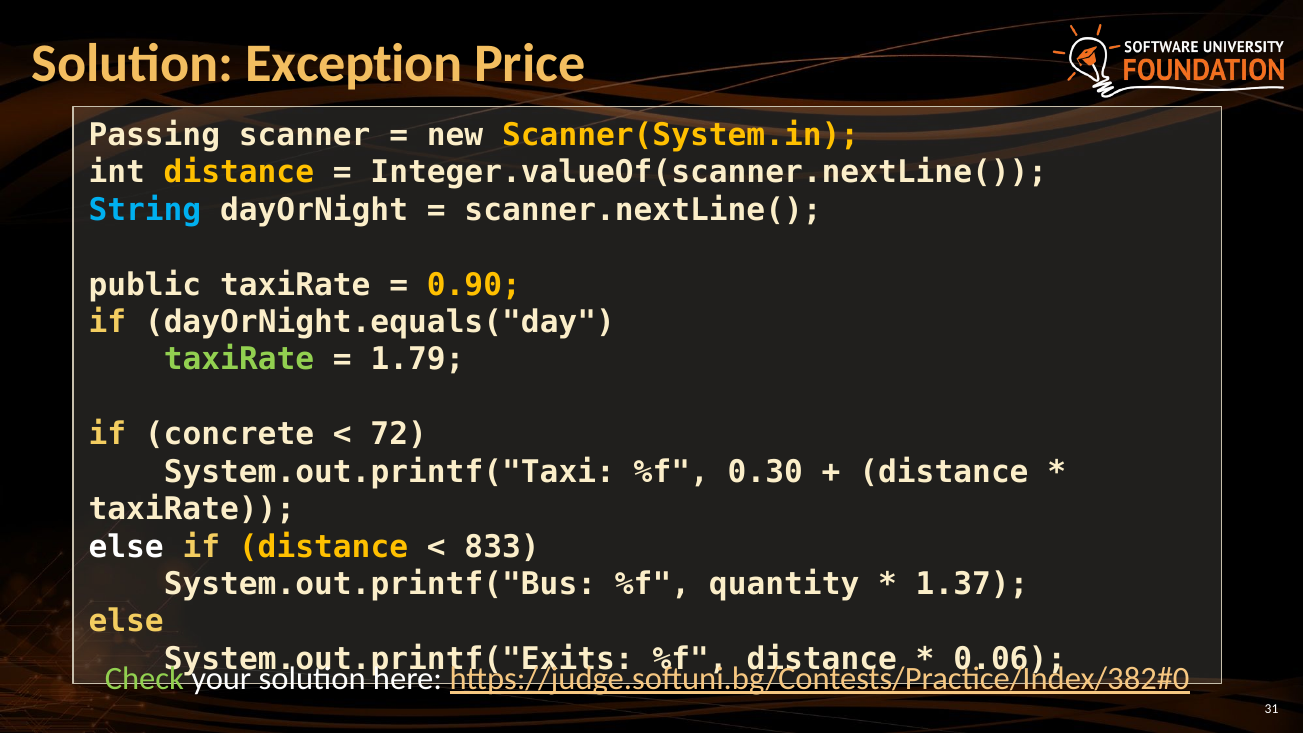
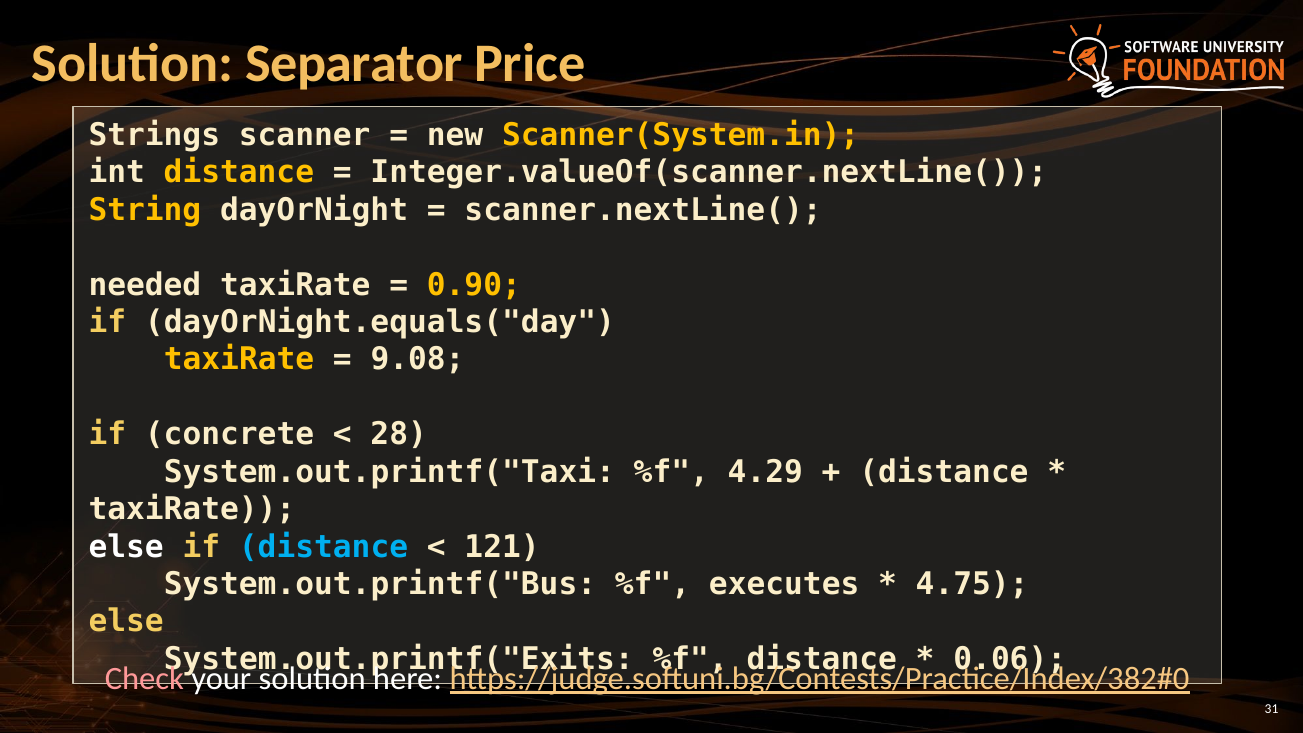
Exception: Exception -> Separator (354, 63)
Passing: Passing -> Strings (154, 135)
String colour: light blue -> yellow (145, 210)
public: public -> needed (145, 285)
taxiRate colour: light green -> yellow (239, 360)
1.79: 1.79 -> 9.08 (418, 360)
72: 72 -> 28 (399, 435)
0.30: 0.30 -> 4.29 (765, 472)
distance colour: yellow -> light blue (324, 547)
833: 833 -> 121 (502, 547)
quantity: quantity -> executes (784, 584)
1.37: 1.37 -> 4.75 (972, 584)
Check colour: light green -> pink (144, 679)
